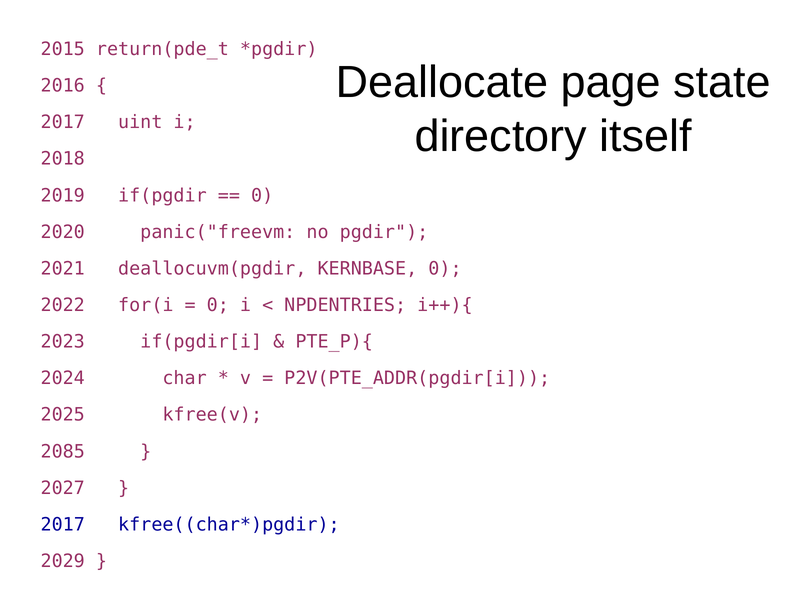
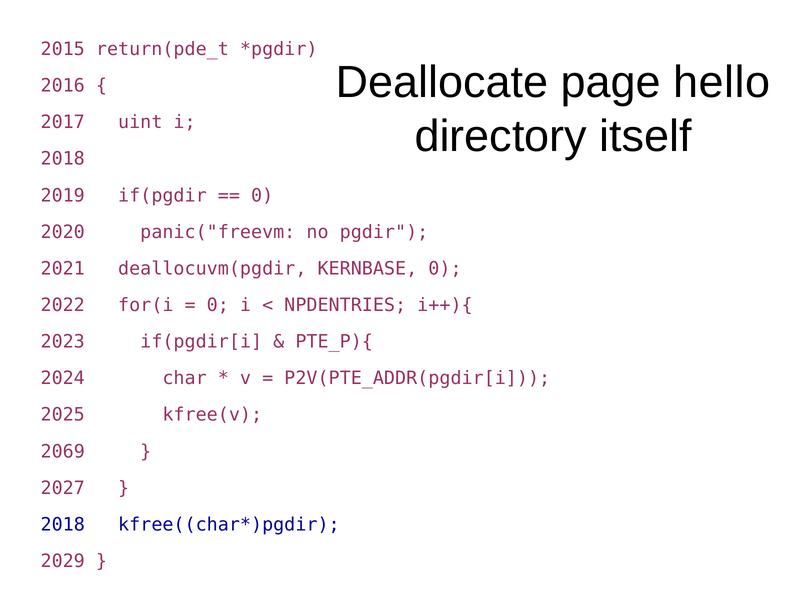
state: state -> hello (722, 82)
2085: 2085 -> 2069 (63, 451)
2017: 2017 -> 2018 (63, 525)
